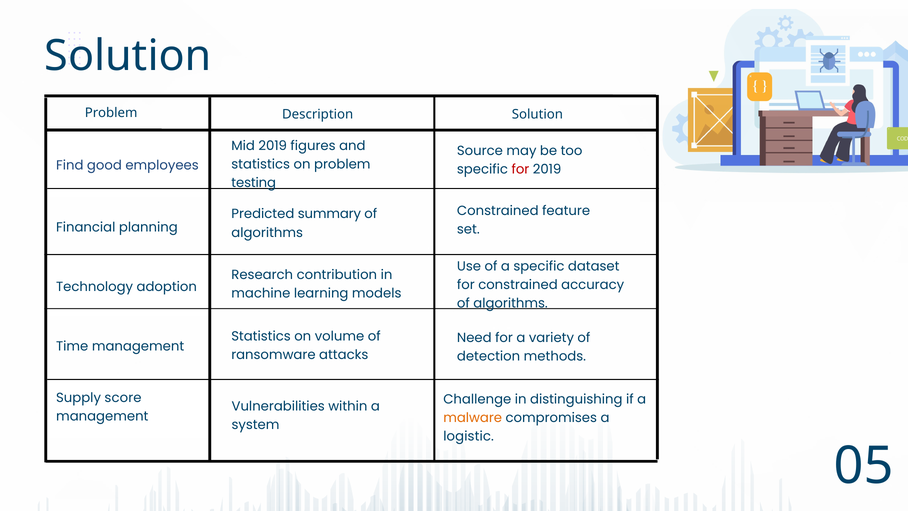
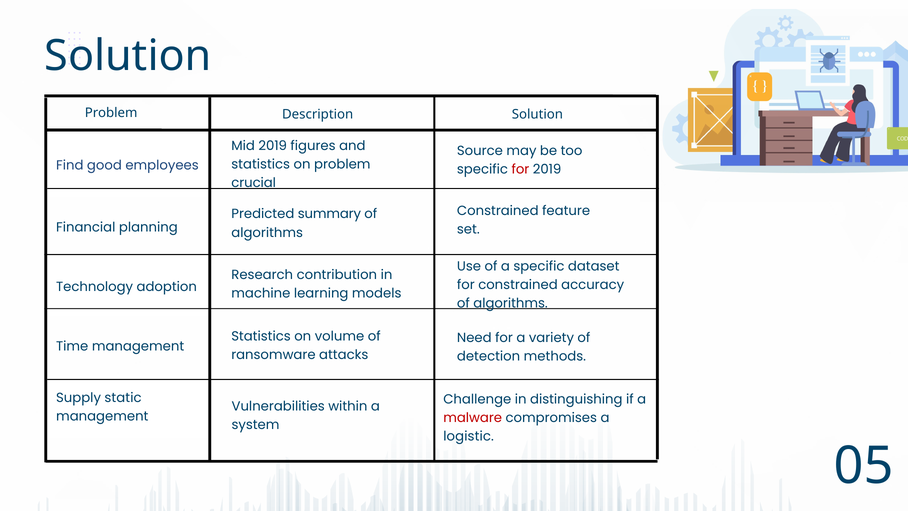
testing: testing -> crucial (254, 183)
score: score -> static (123, 398)
malware colour: orange -> red (473, 417)
